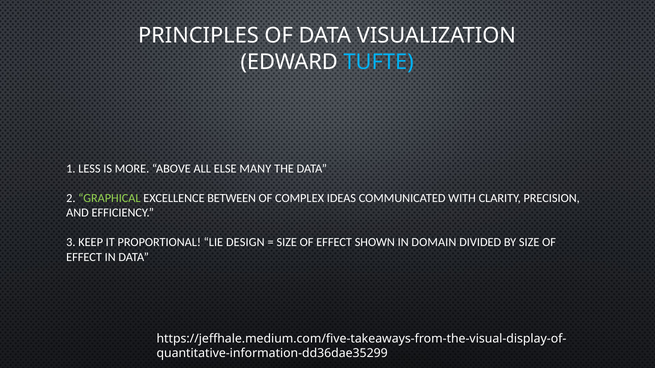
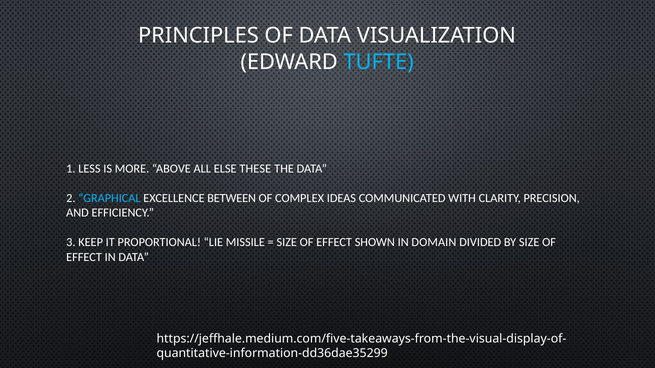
MANY: MANY -> THESE (255, 169)
GRAPHICAL colour: light green -> light blue (109, 198)
DESIGN: DESIGN -> MISSILE (245, 243)
